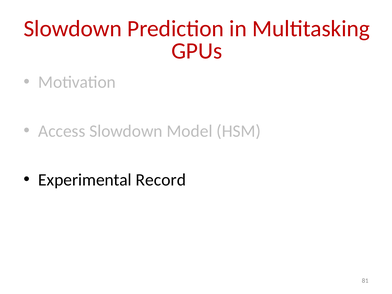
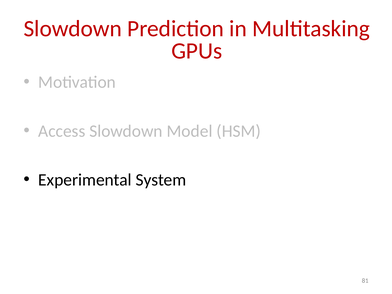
Record: Record -> System (161, 180)
